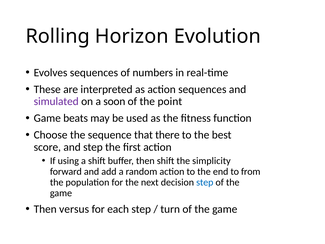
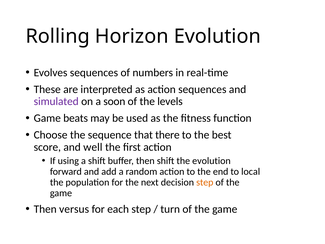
point: point -> levels (170, 101)
and step: step -> well (93, 147)
the simplicity: simplicity -> evolution (211, 161)
from: from -> local (251, 171)
step colour: blue -> orange (205, 182)
